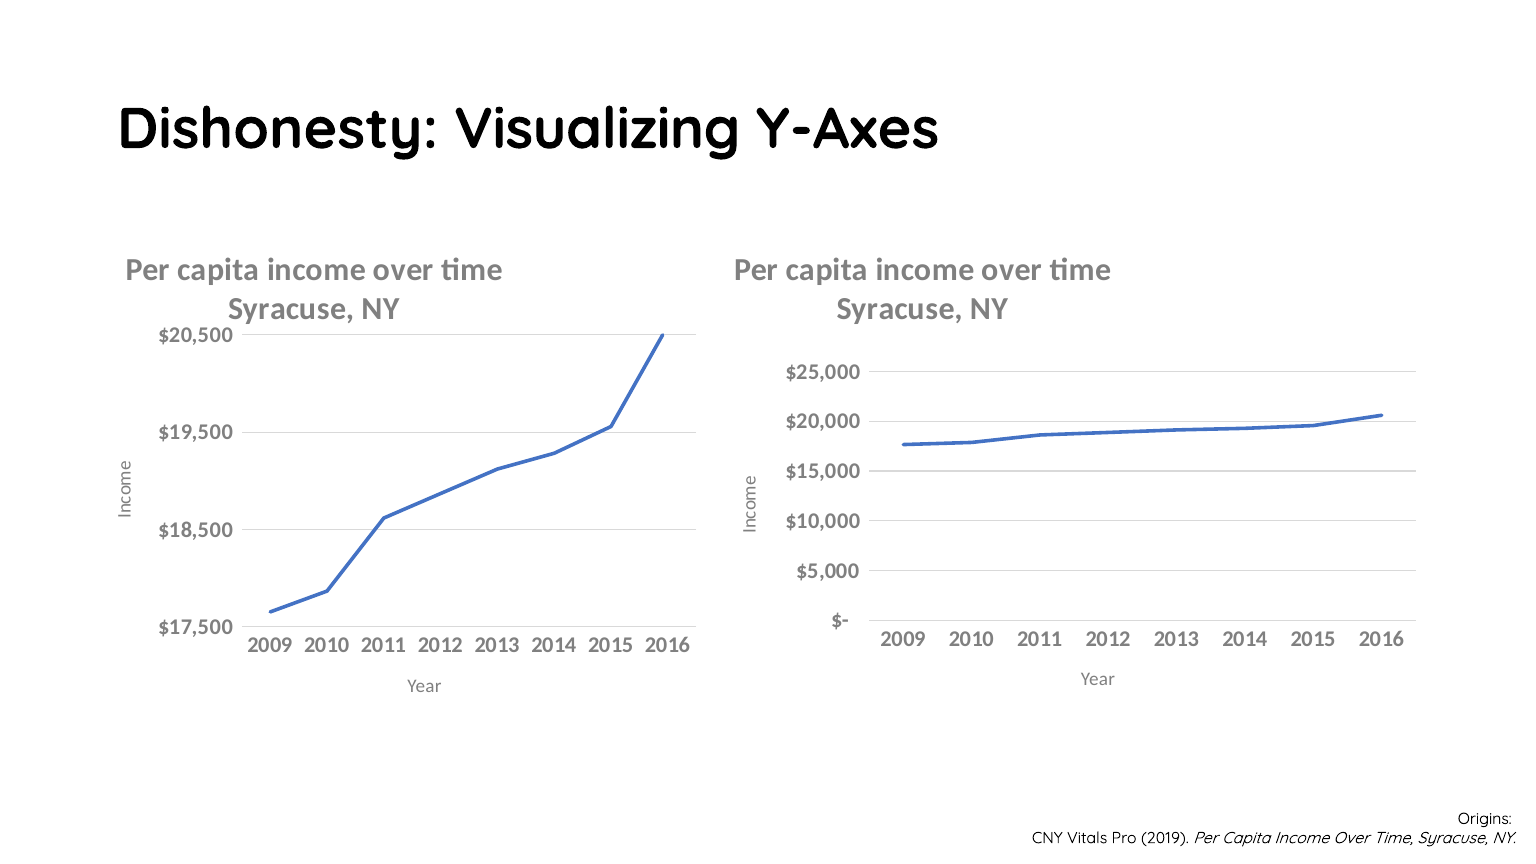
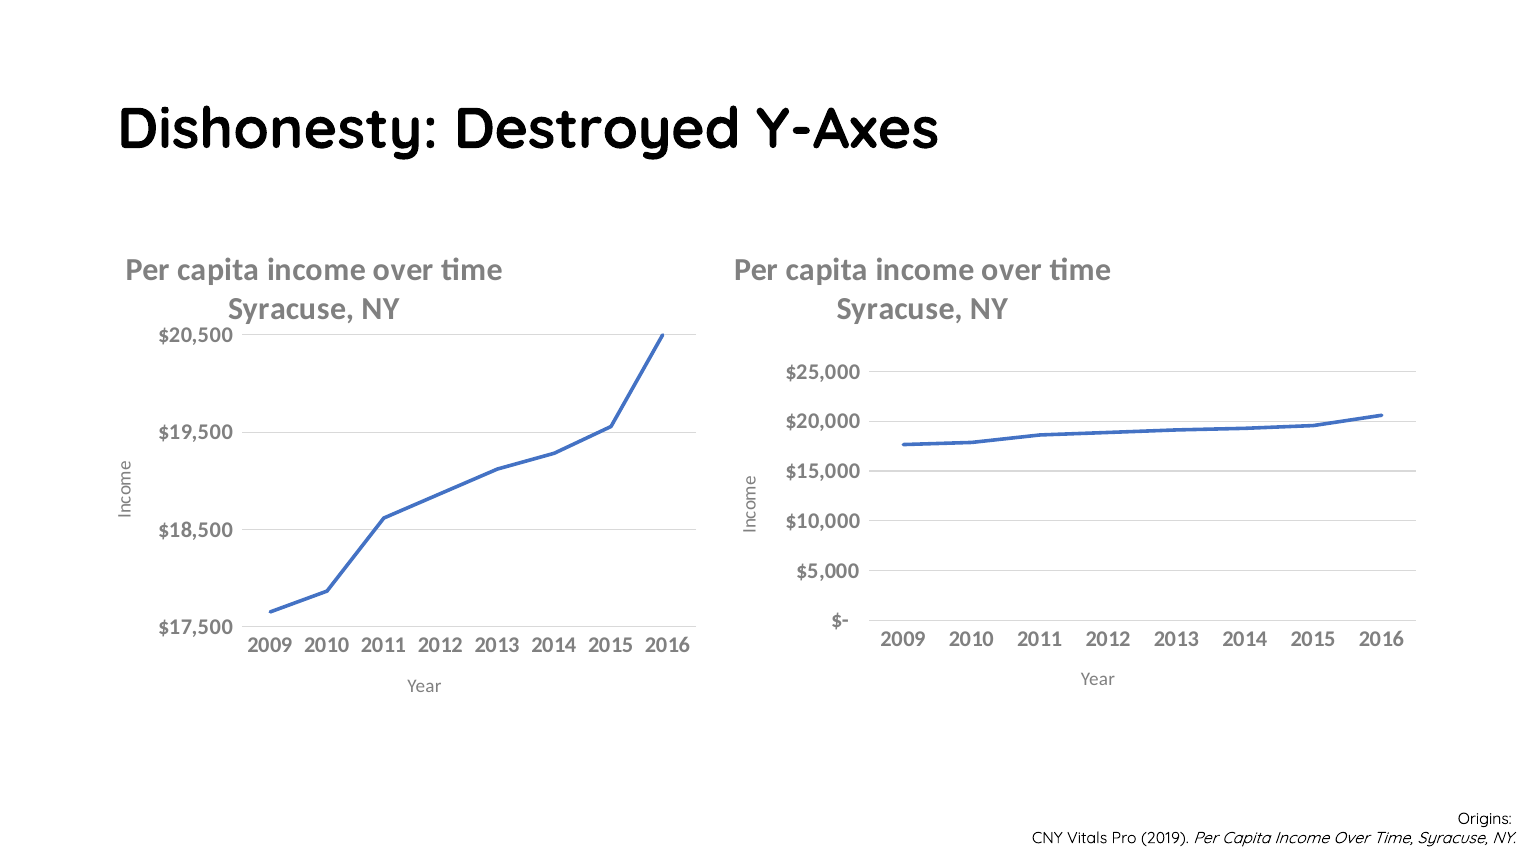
Visualizing: Visualizing -> Destroyed (597, 129)
